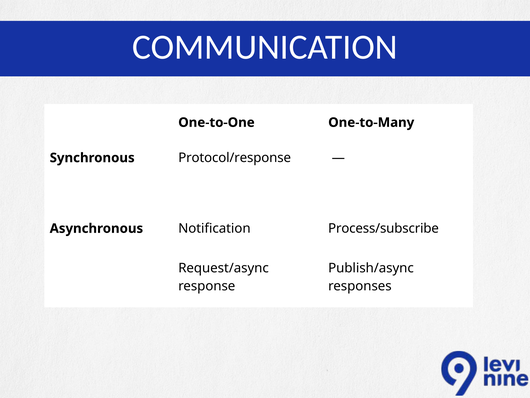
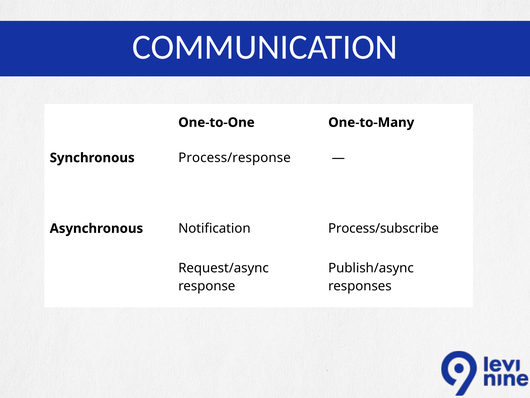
Protocol/response: Protocol/response -> Process/response (235, 158)
